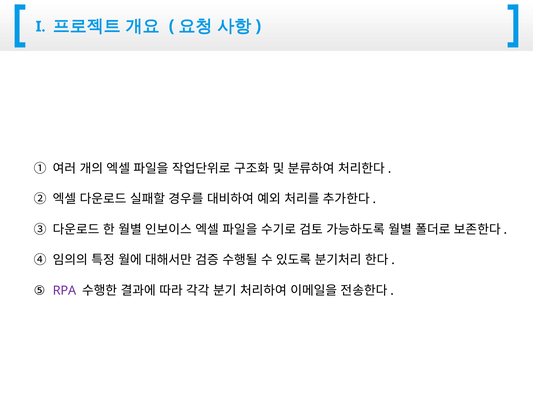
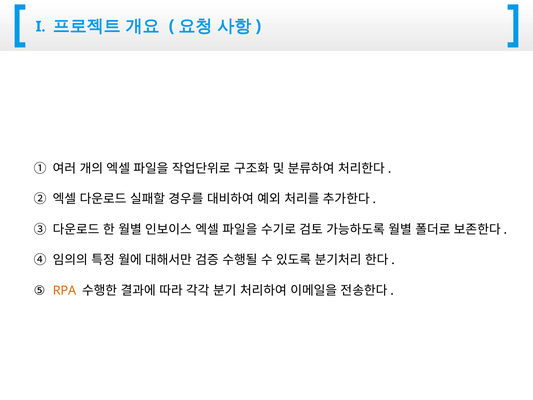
RPA colour: purple -> orange (64, 290)
